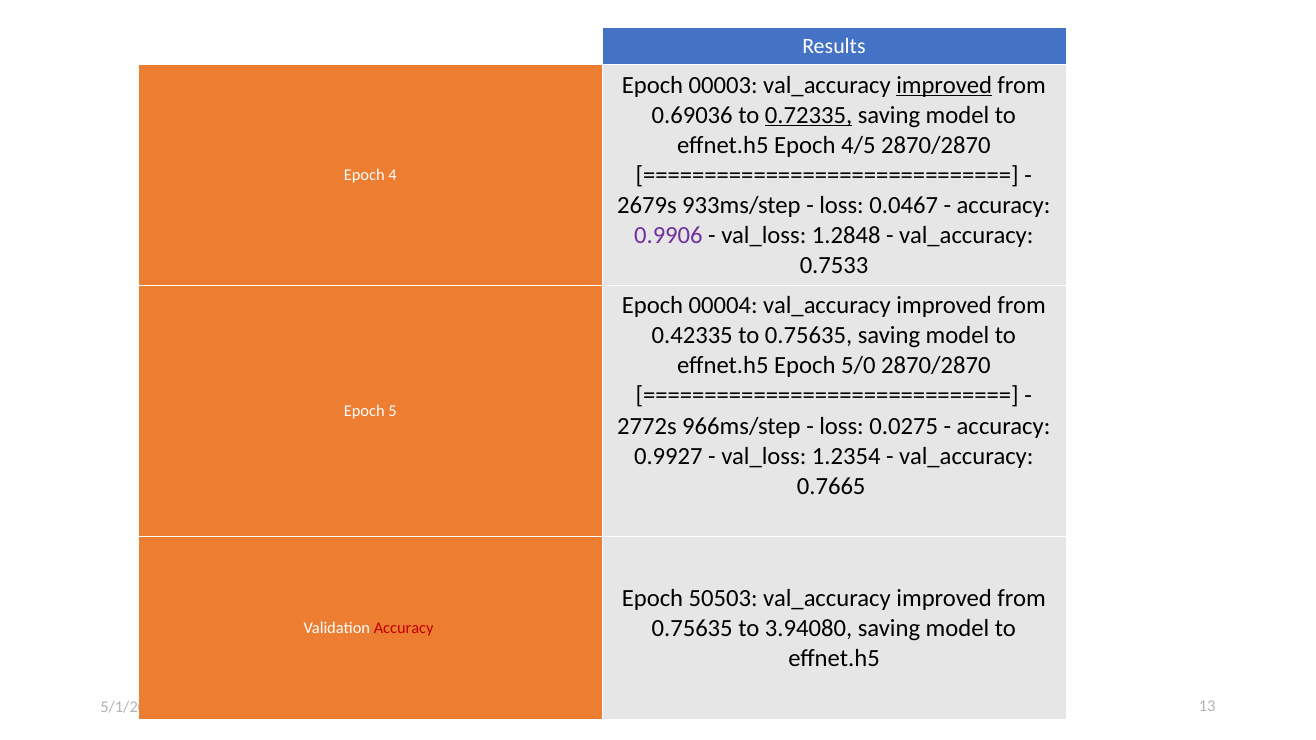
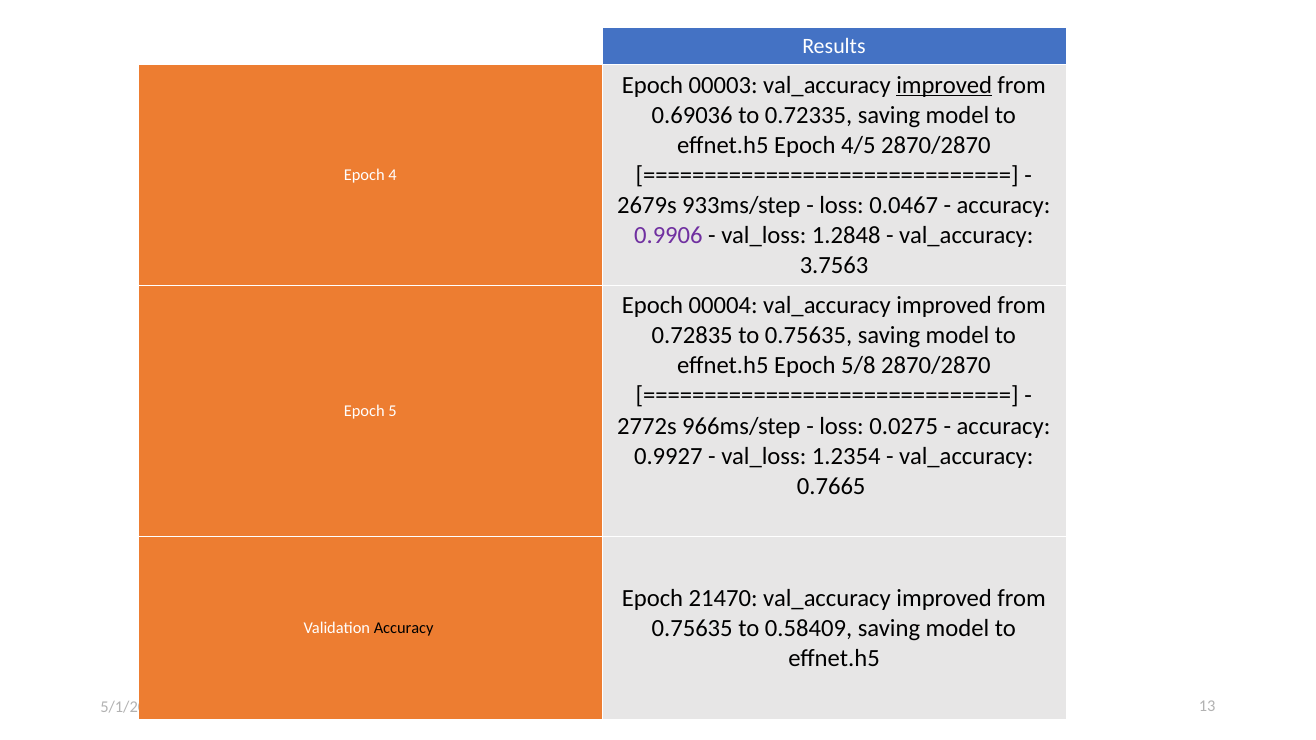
0.72335 underline: present -> none (809, 115)
0.7533: 0.7533 -> 3.7563 (834, 266)
0.42335: 0.42335 -> 0.72835 (692, 336)
5/0: 5/0 -> 5/8 (858, 366)
50503: 50503 -> 21470 (723, 598)
3.94080: 3.94080 -> 0.58409 (809, 628)
Accuracy colour: red -> black (404, 628)
